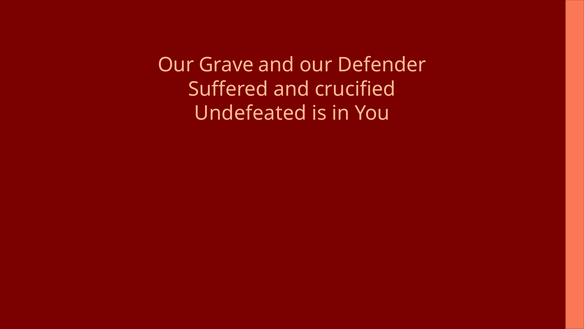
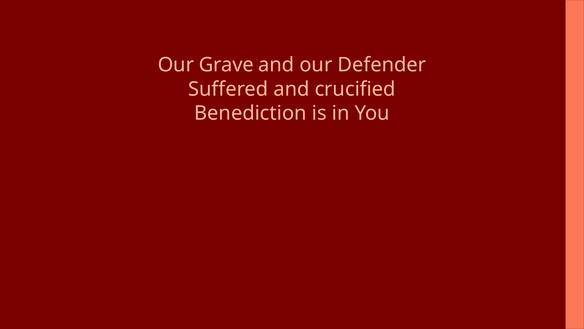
Undefeated: Undefeated -> Benediction (250, 113)
